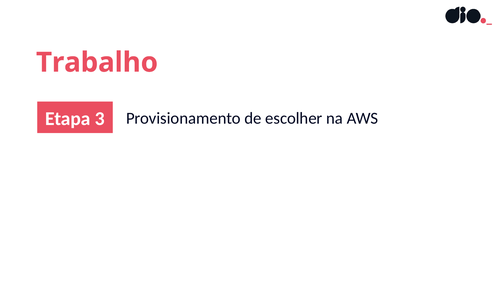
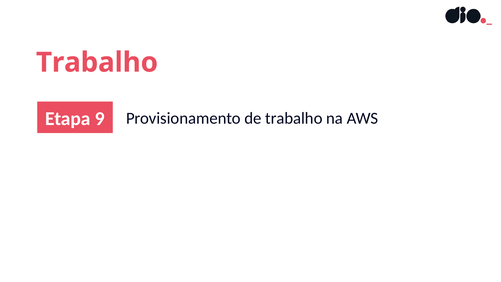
3: 3 -> 9 (100, 119)
de escolher: escolher -> trabalho (294, 118)
